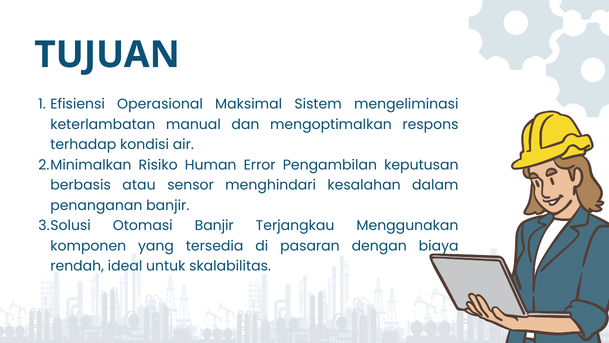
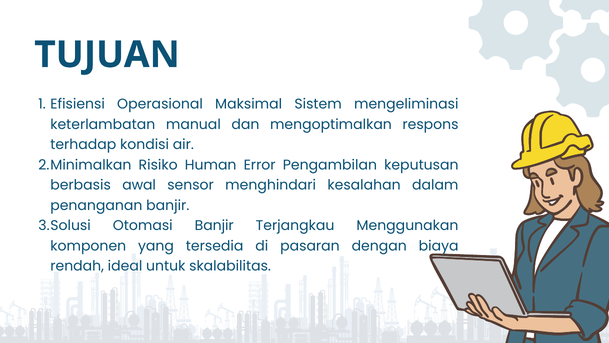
atau: atau -> awal (139, 185)
